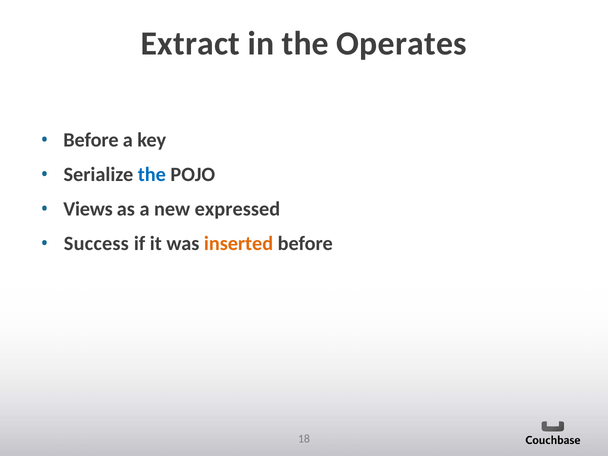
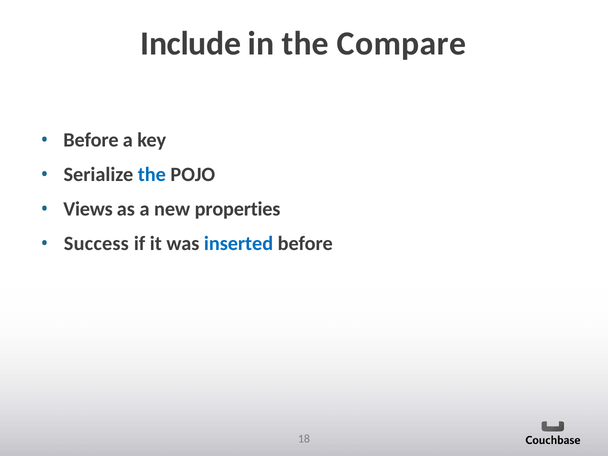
Extract: Extract -> Include (191, 43)
Operates: Operates -> Compare (402, 43)
expressed: expressed -> properties (238, 209)
inserted colour: orange -> blue (239, 244)
